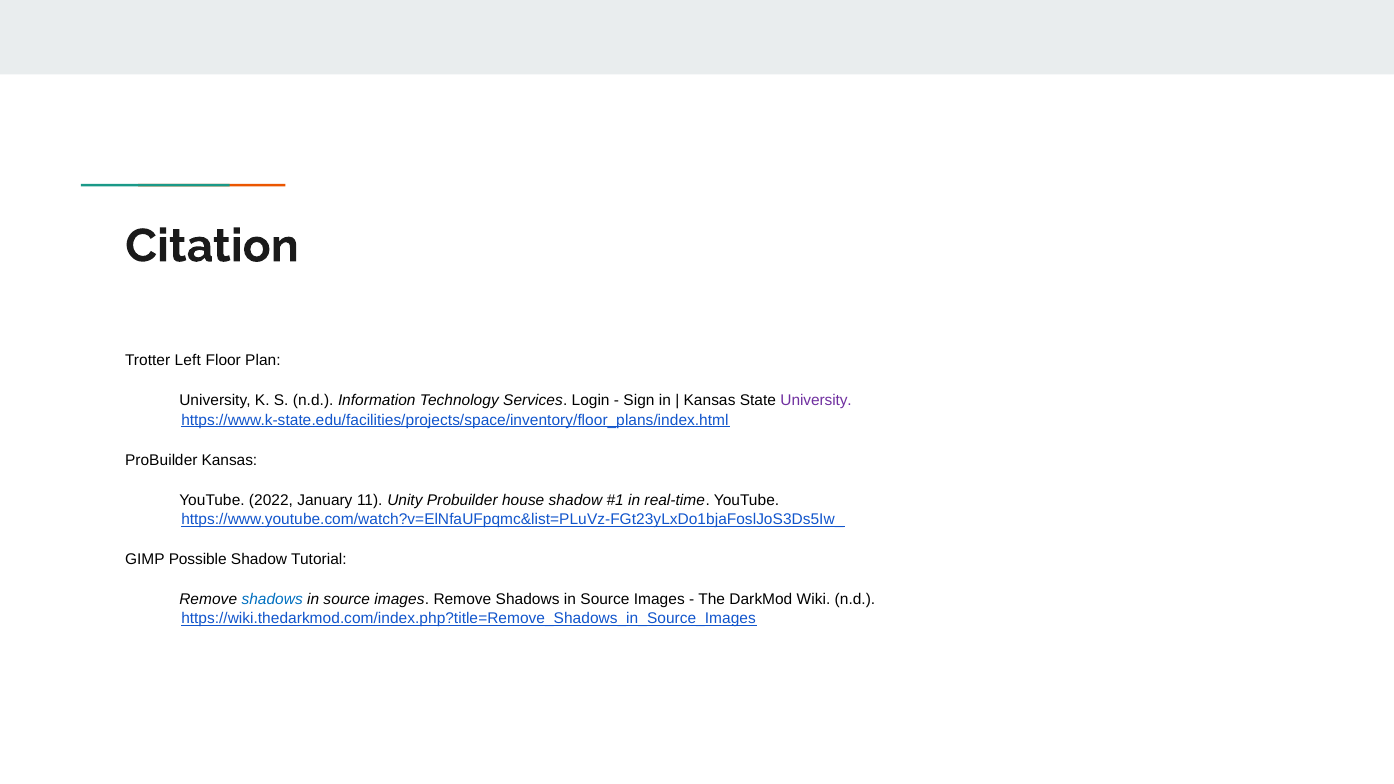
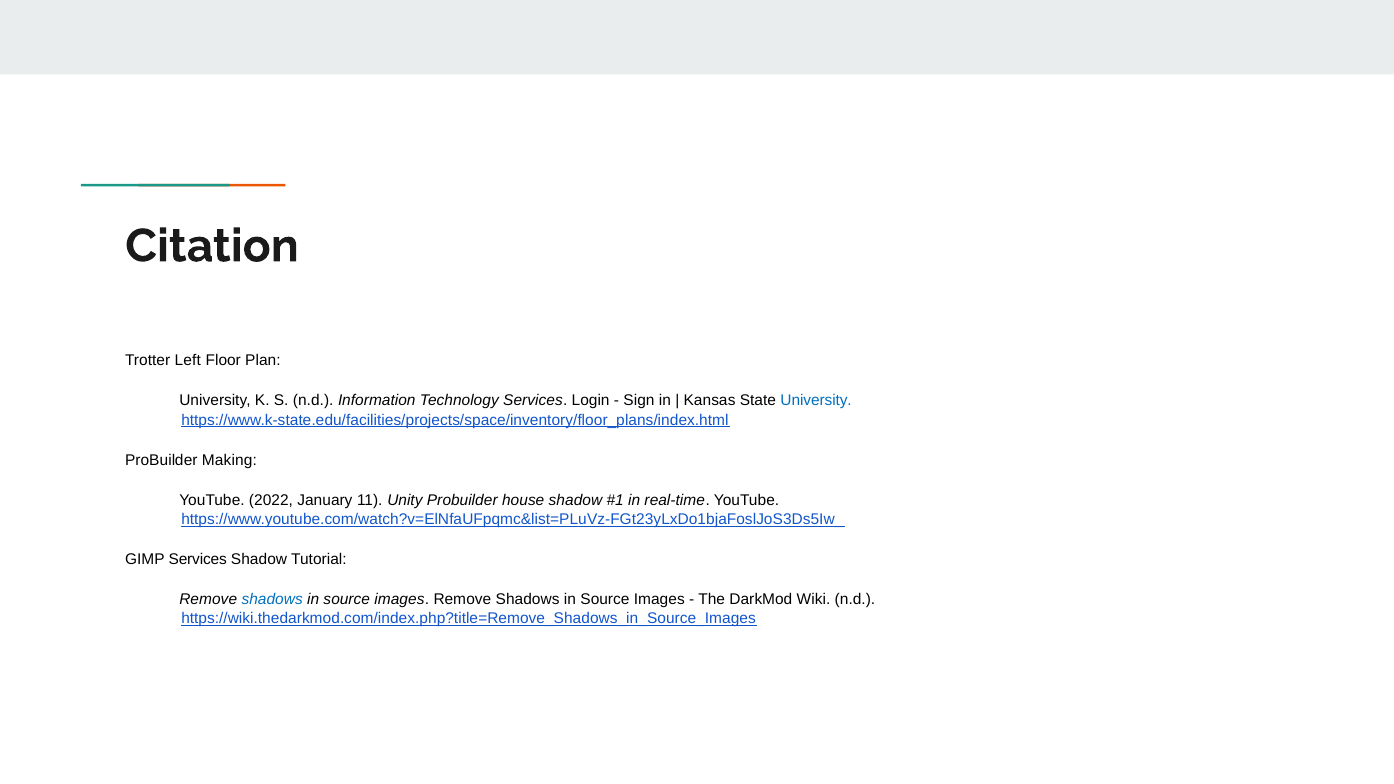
University colour: purple -> blue (816, 401)
ProBuilder Kansas: Kansas -> Making (229, 460)
GIMP Possible: Possible -> Services (198, 559)
